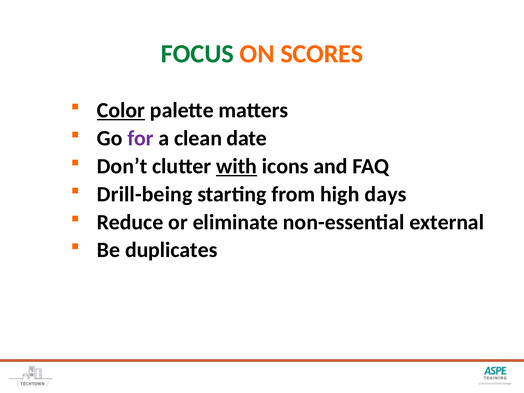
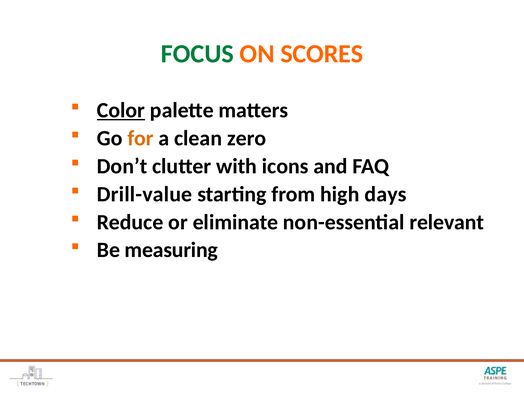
for colour: purple -> orange (141, 138)
date: date -> zero (247, 138)
with underline: present -> none (237, 166)
Drill-being: Drill-being -> Drill-value (145, 194)
external: external -> relevant (447, 222)
duplicates: duplicates -> measuring (171, 250)
